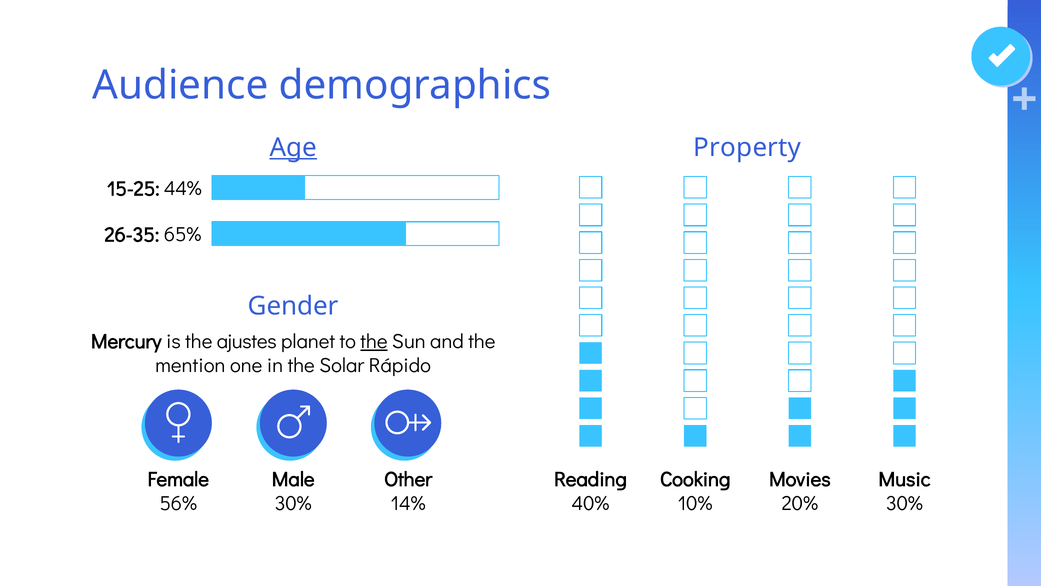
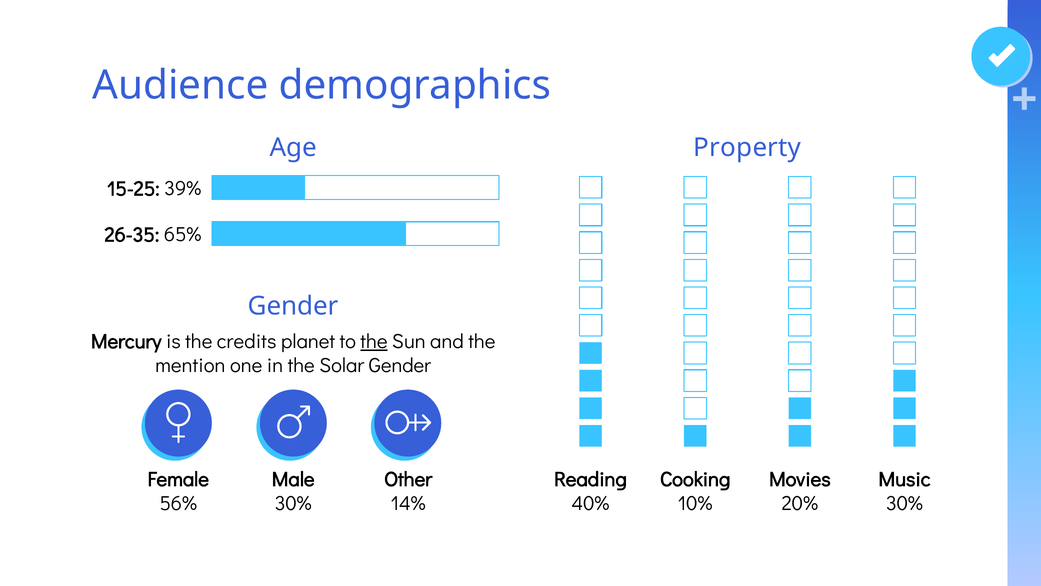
Age underline: present -> none (293, 147)
44%: 44% -> 39% (183, 189)
ajustes: ajustes -> credits (247, 341)
Solar Rápido: Rápido -> Gender (400, 365)
